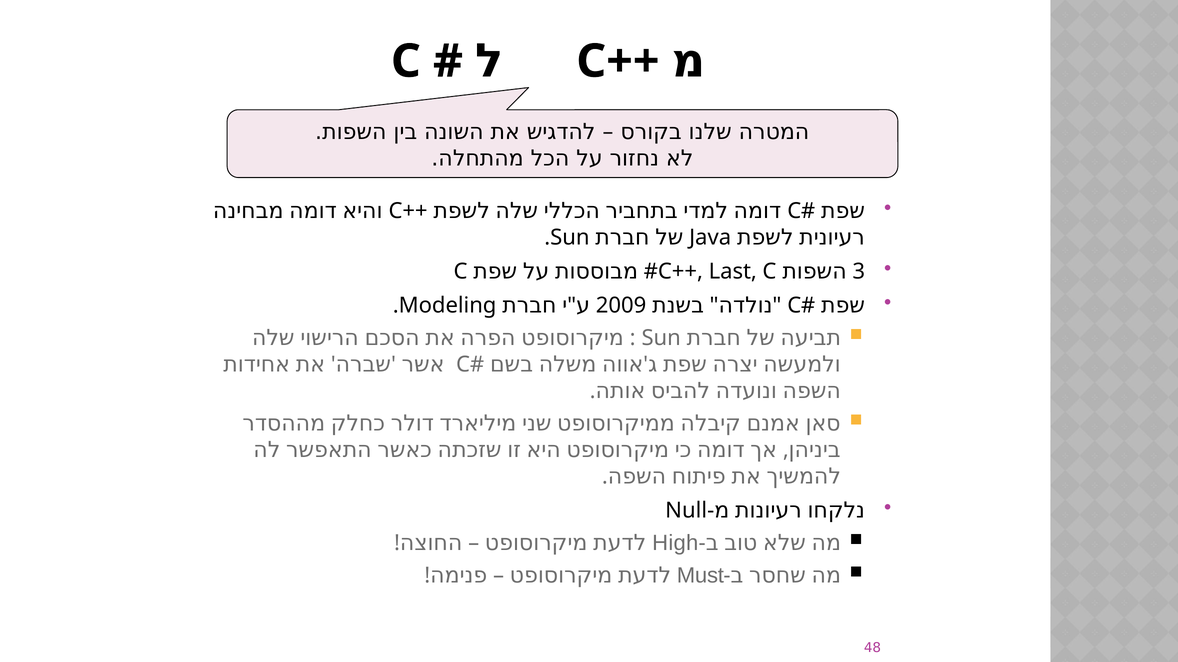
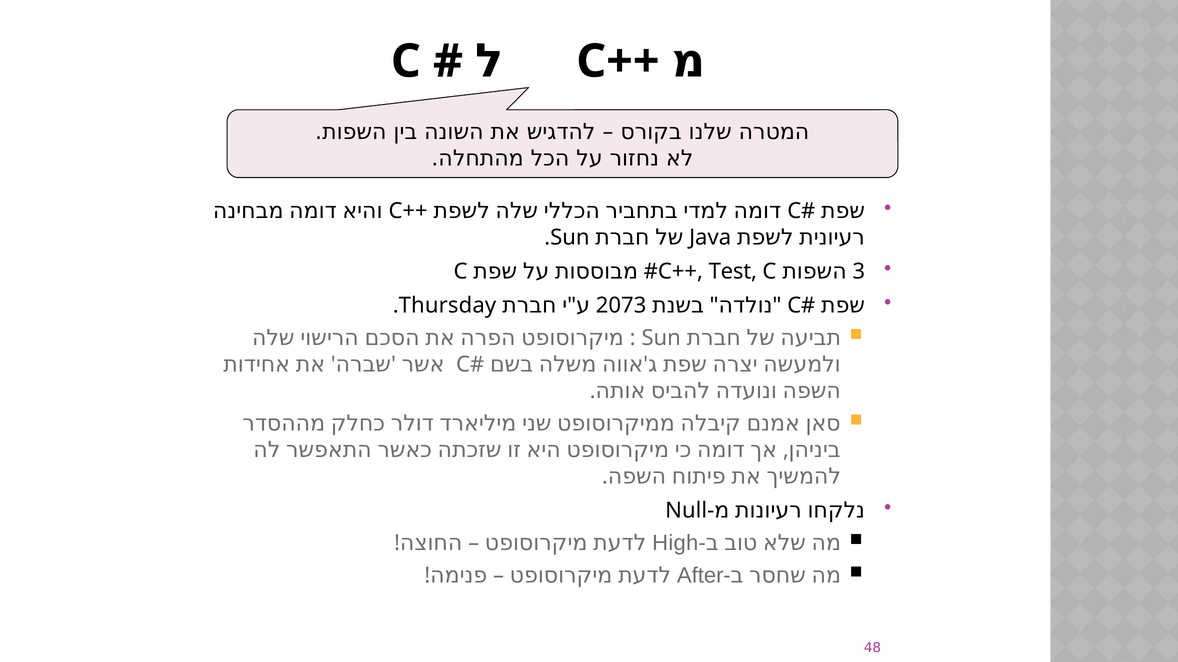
Last: Last -> Test (733, 272)
Modeling: Modeling -> Thursday (447, 306)
2009: 2009 -> 2073 (621, 306)
Must: Must -> After (700, 576)
